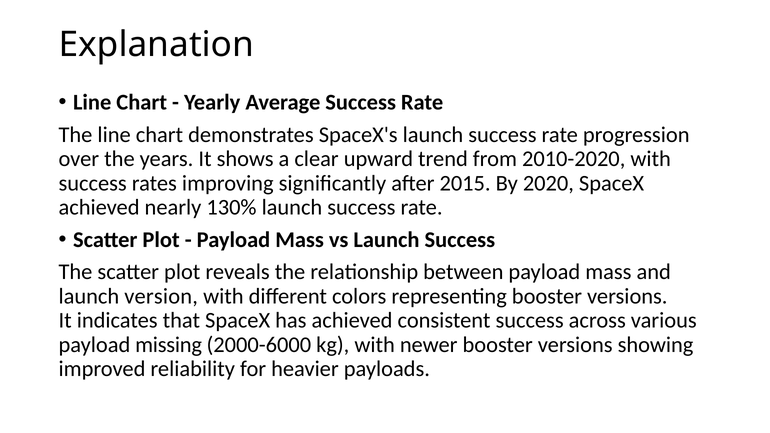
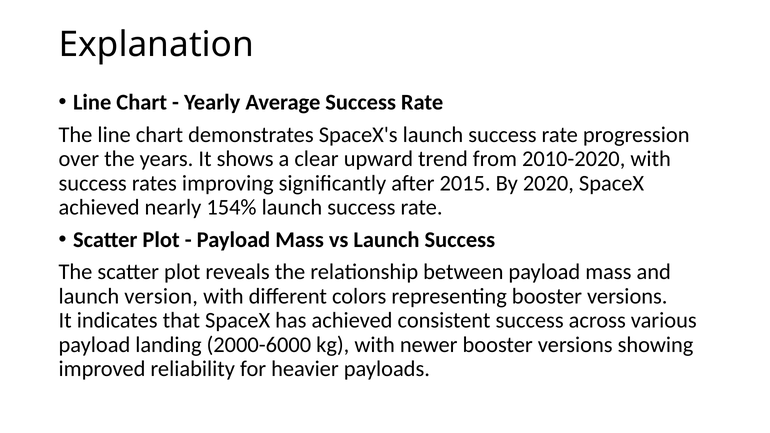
130%: 130% -> 154% (231, 207)
missing: missing -> landing (169, 345)
